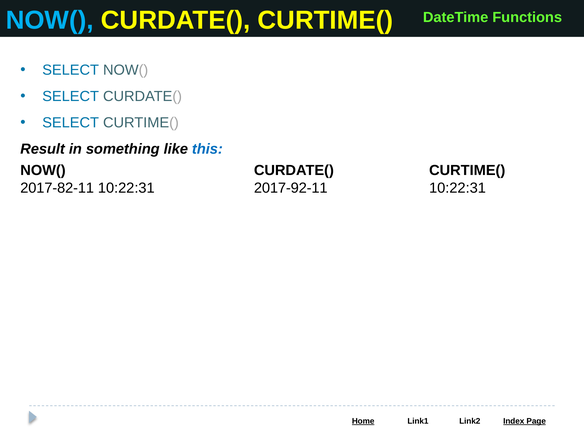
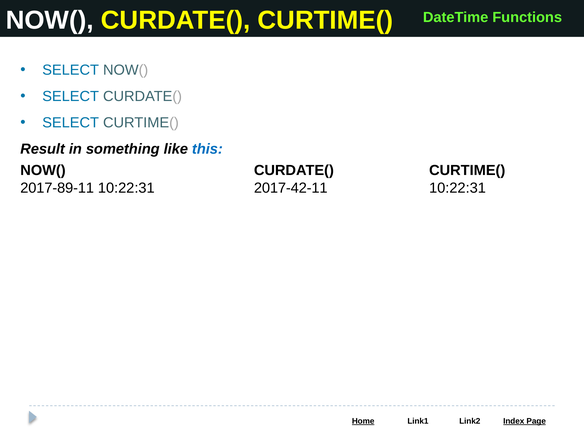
NOW( colour: light blue -> white (50, 20)
2017-82-11: 2017-82-11 -> 2017-89-11 (57, 188)
2017-92-11: 2017-92-11 -> 2017-42-11 (291, 188)
